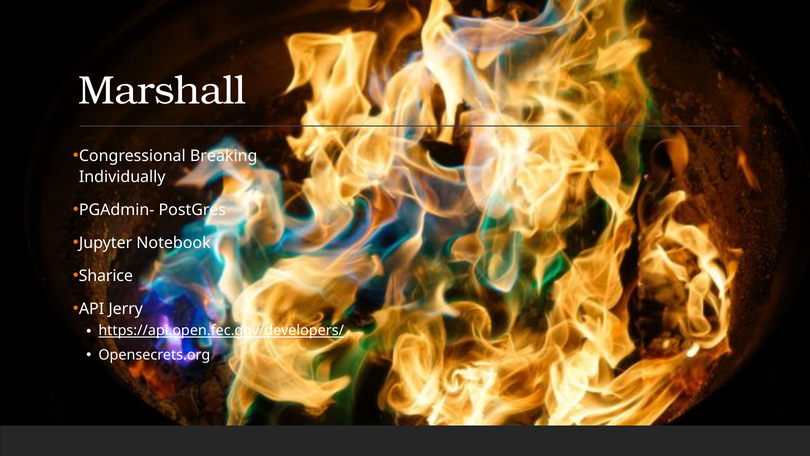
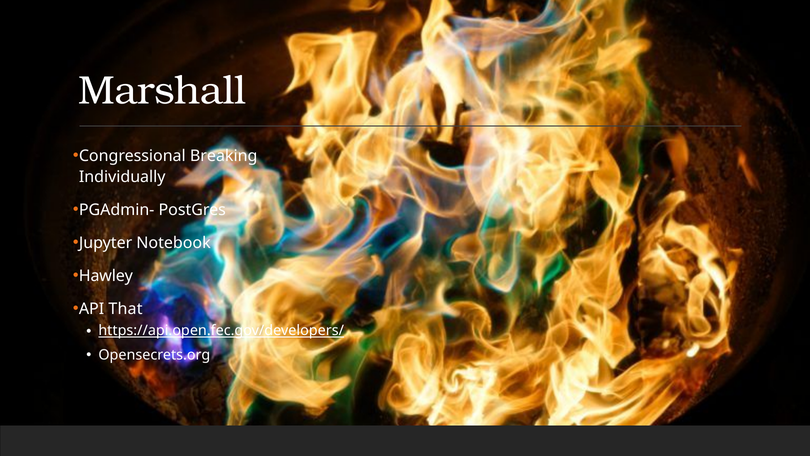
Sharice: Sharice -> Hawley (106, 276)
Jerry: Jerry -> That (126, 309)
